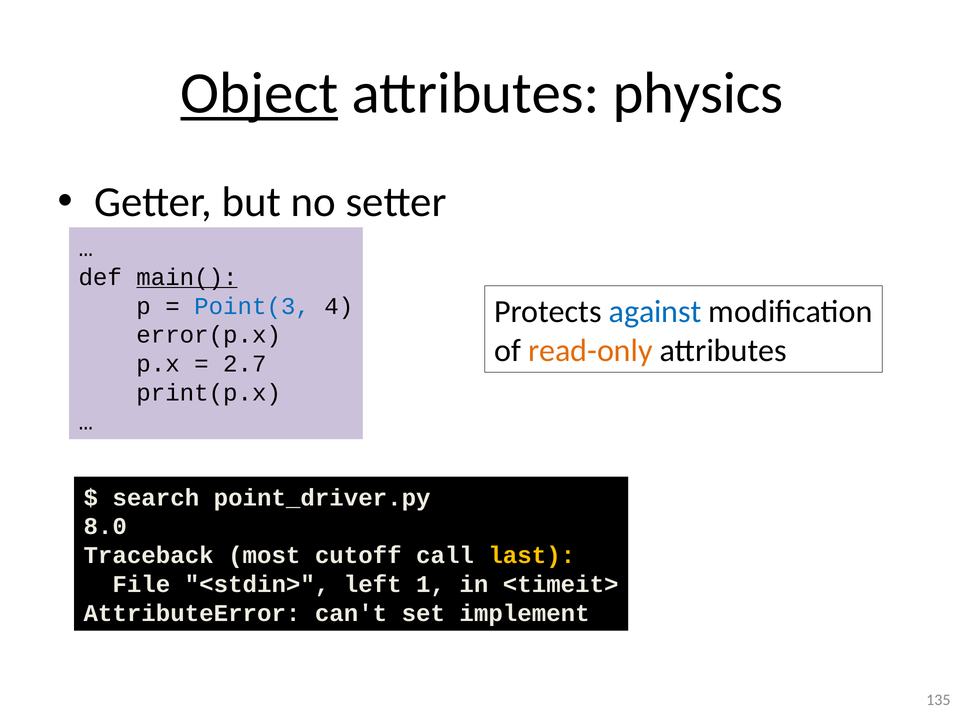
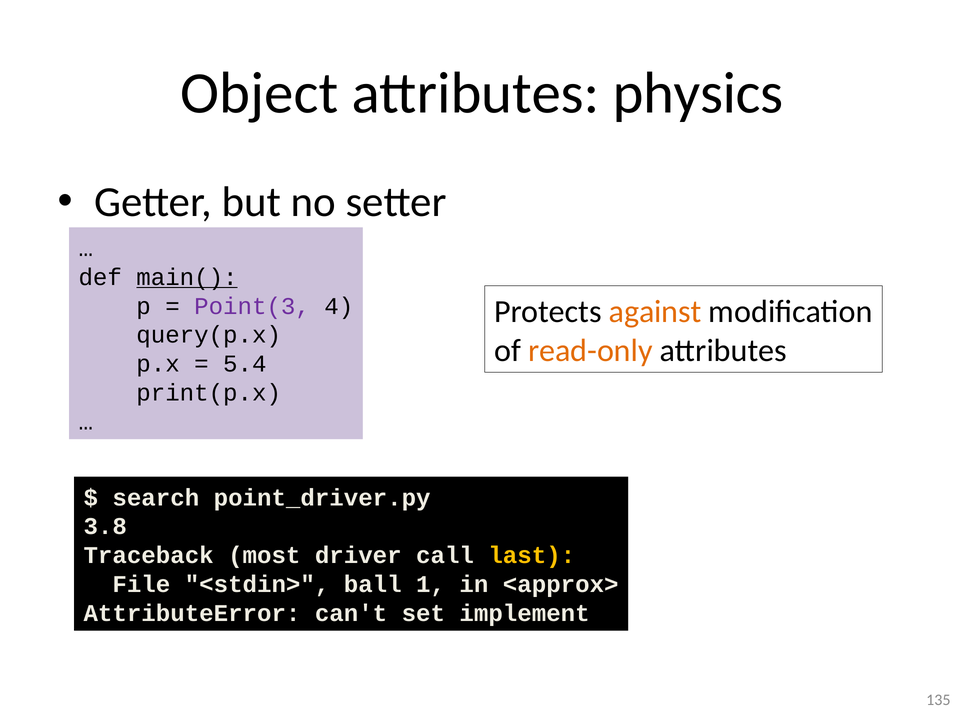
Object underline: present -> none (259, 93)
Point(3 colour: blue -> purple (252, 306)
against colour: blue -> orange (655, 312)
error(p.x: error(p.x -> query(p.x (209, 335)
2.7: 2.7 -> 5.4 (245, 364)
8.0: 8.0 -> 3.8 (105, 526)
cutoff: cutoff -> driver (358, 555)
left: left -> ball (373, 584)
<timeit>: <timeit> -> <approx> (561, 584)
